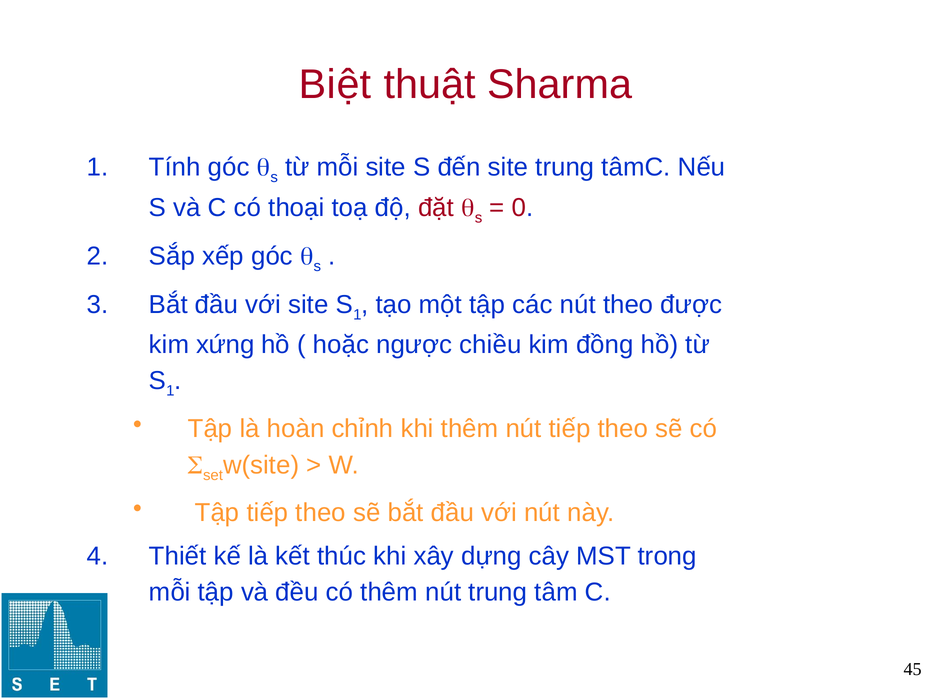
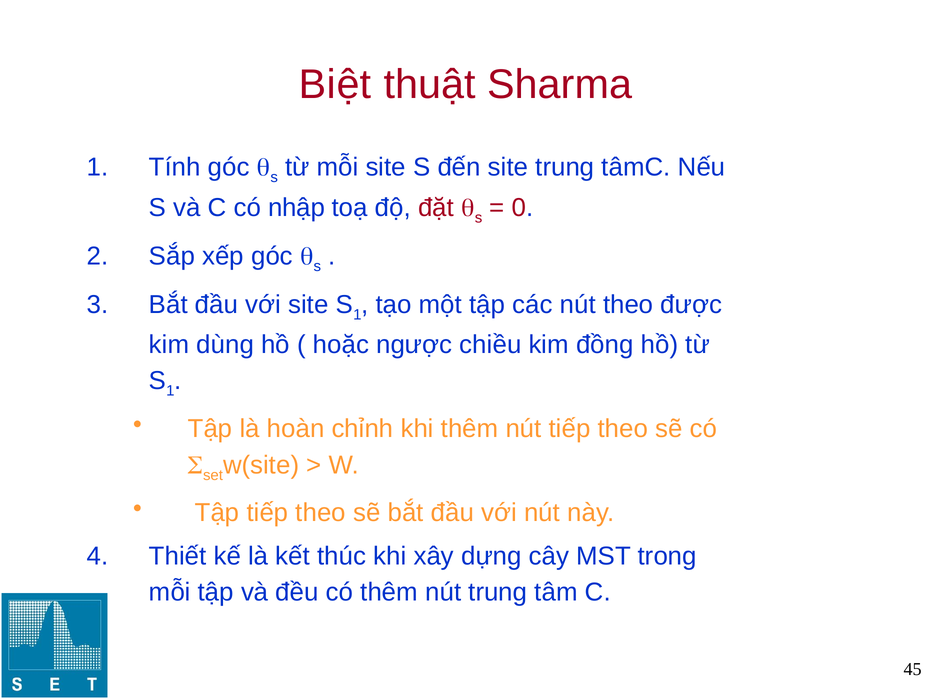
thoại: thoại -> nhập (297, 207)
xứng: xứng -> dùng (225, 344)
